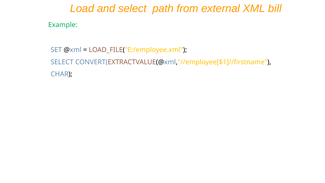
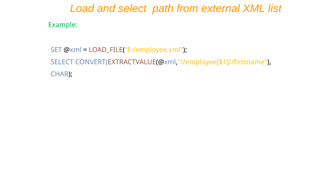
bill: bill -> list (275, 8)
